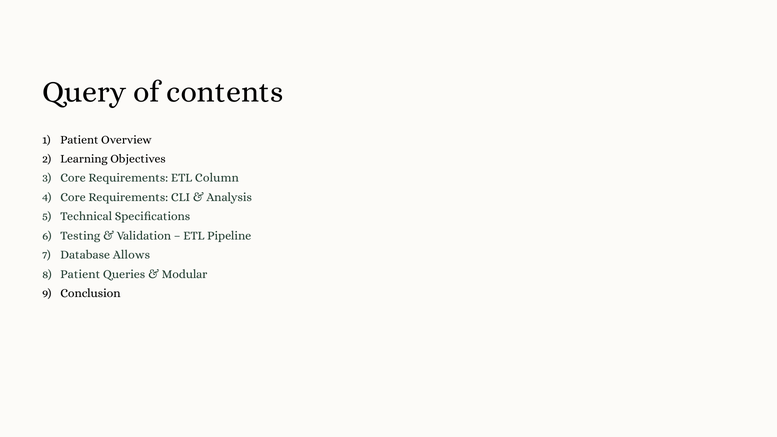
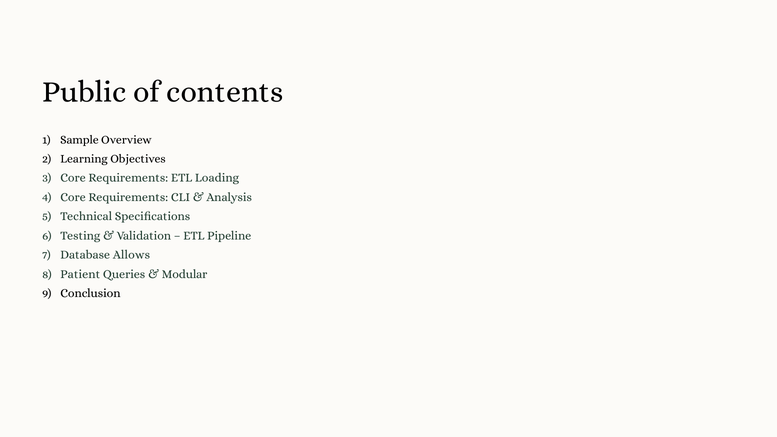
Query: Query -> Public (84, 92)
Patient: Patient -> Sample (79, 140)
Column: Column -> Loading (217, 178)
